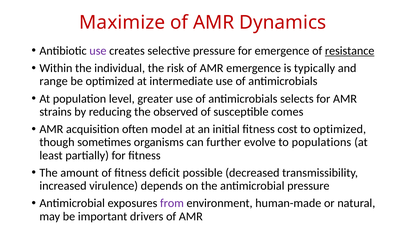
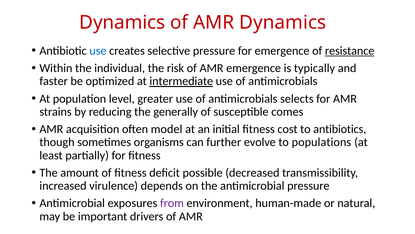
Maximize: Maximize -> Dynamics (122, 22)
use colour: purple -> blue (98, 51)
range: range -> faster (54, 81)
intermediate underline: none -> present (181, 81)
observed: observed -> generally (176, 112)
to optimized: optimized -> antibiotics (340, 129)
